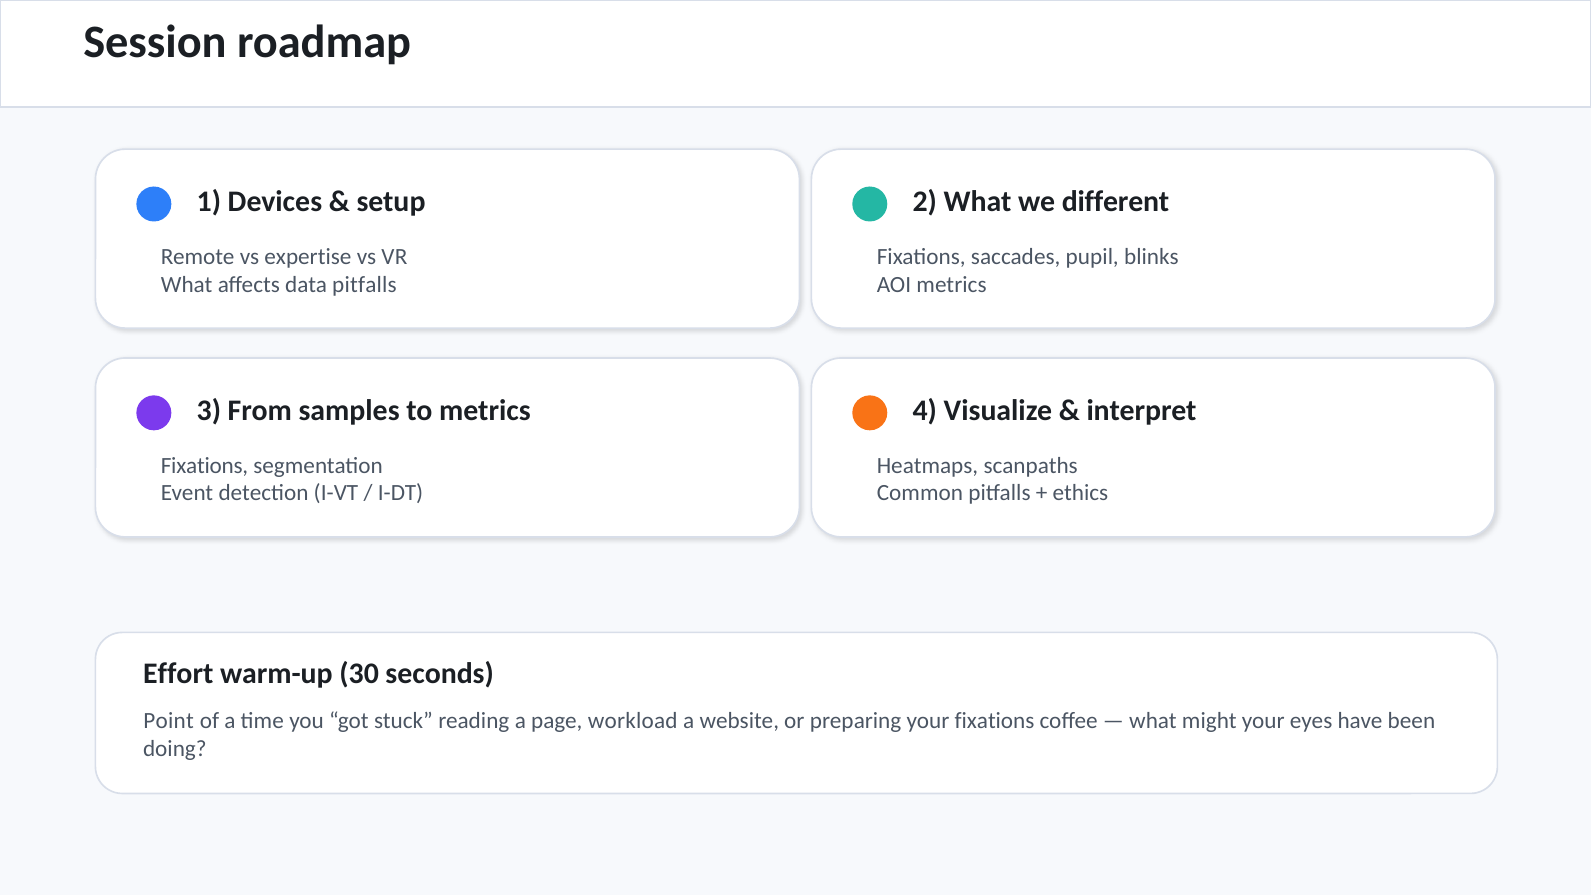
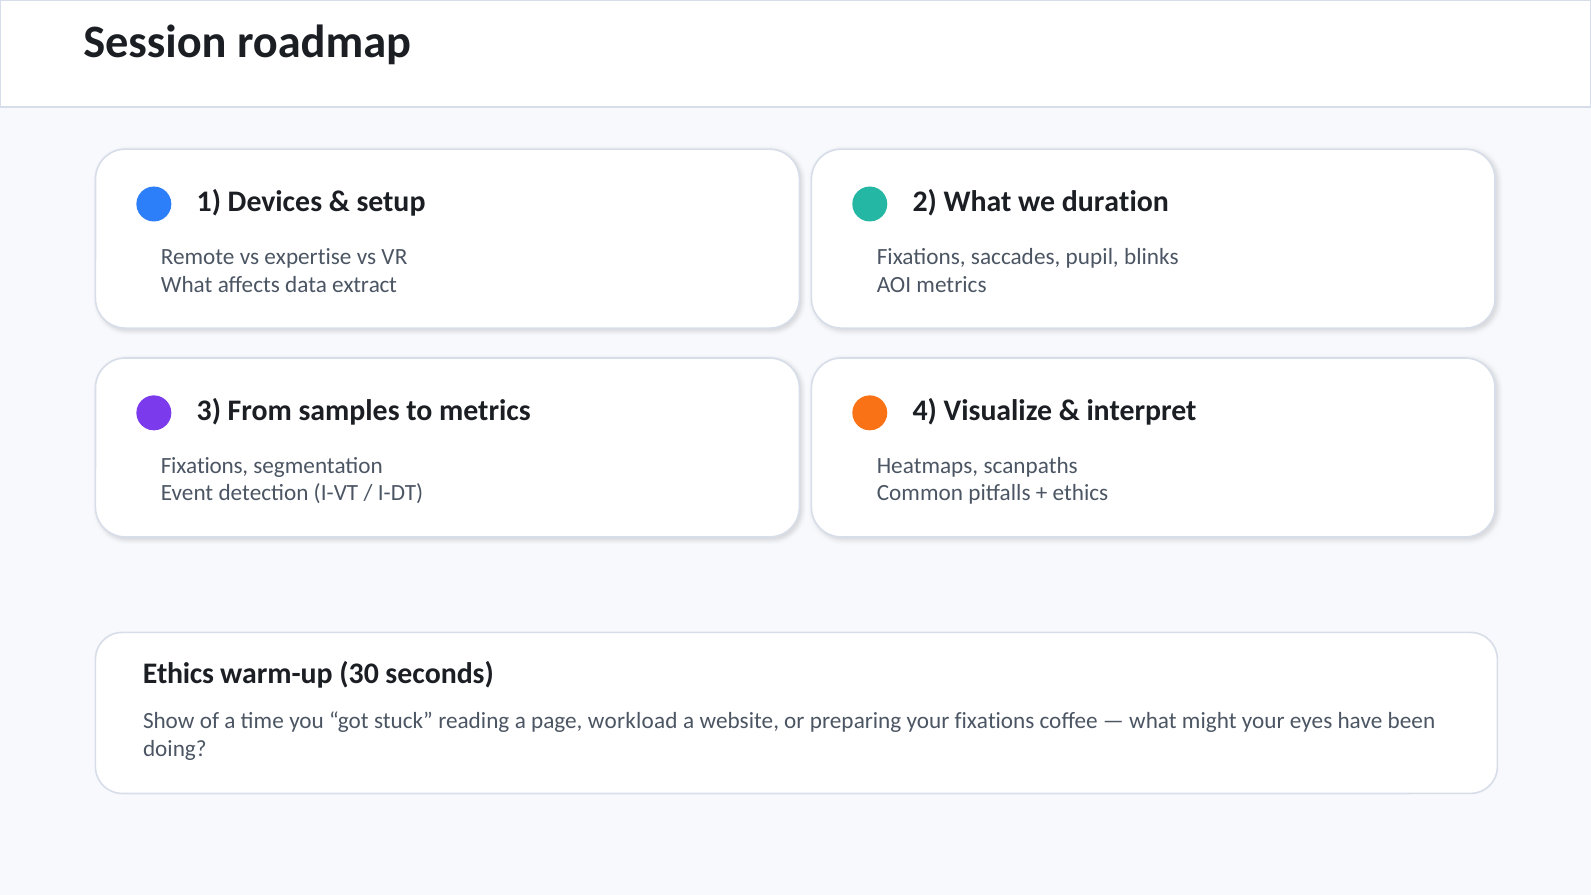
different: different -> duration (1115, 201)
data pitfalls: pitfalls -> extract (365, 284)
Effort: Effort -> Ethics (178, 673)
Point: Point -> Show (169, 721)
